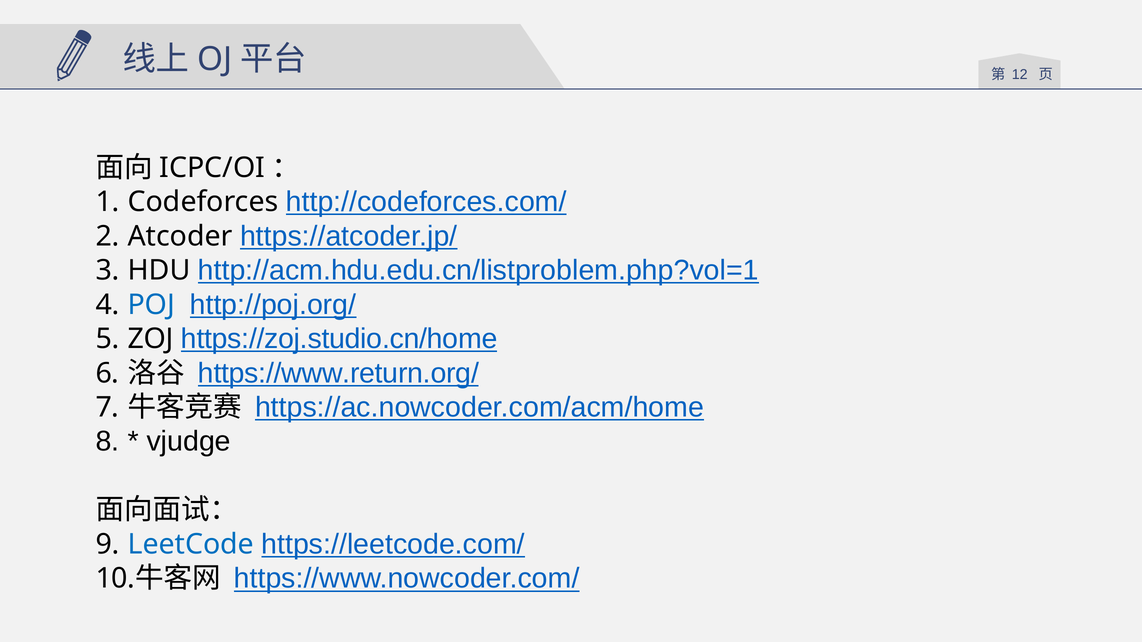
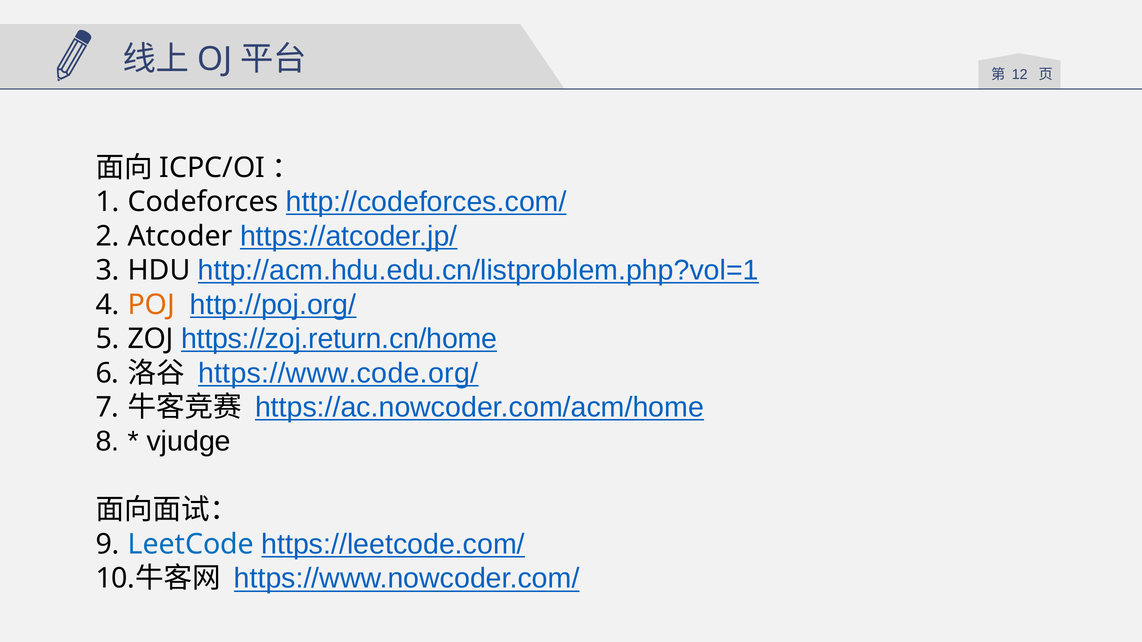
POJ colour: blue -> orange (151, 305)
https://zoj.studio.cn/home: https://zoj.studio.cn/home -> https://zoj.return.cn/home (339, 339)
https://www.return.org/: https://www.return.org/ -> https://www.code.org/ (338, 373)
